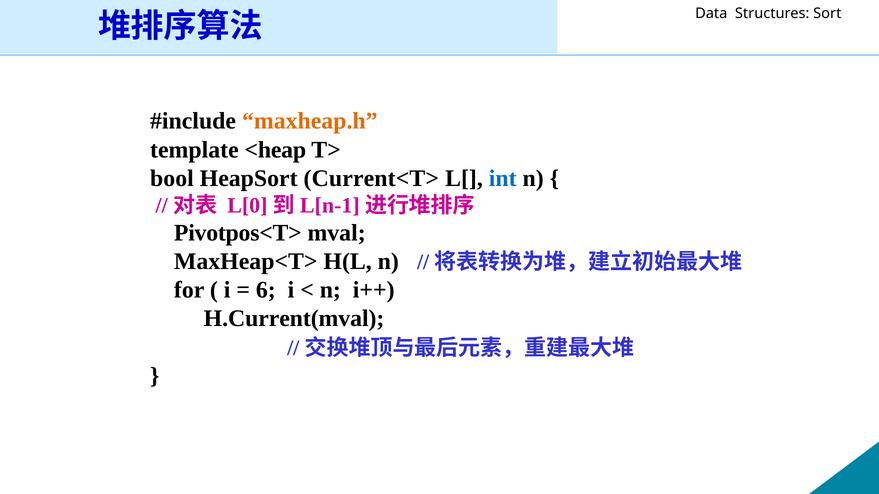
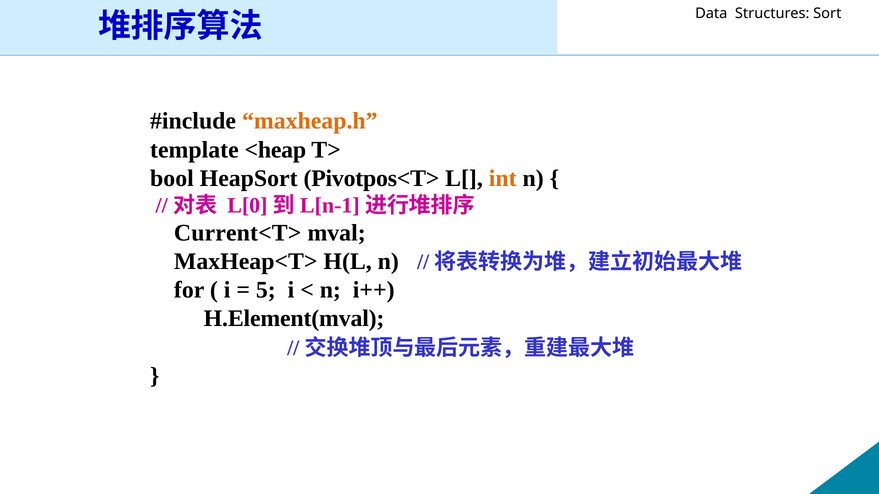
Current<T>: Current<T> -> Pivotpos<T> (371, 178)
int colour: blue -> orange (503, 178)
Pivotpos<T>: Pivotpos<T> -> Current<T> (238, 233)
6: 6 -> 5 (266, 290)
H.Current(mval: H.Current(mval -> H.Element(mval (294, 319)
